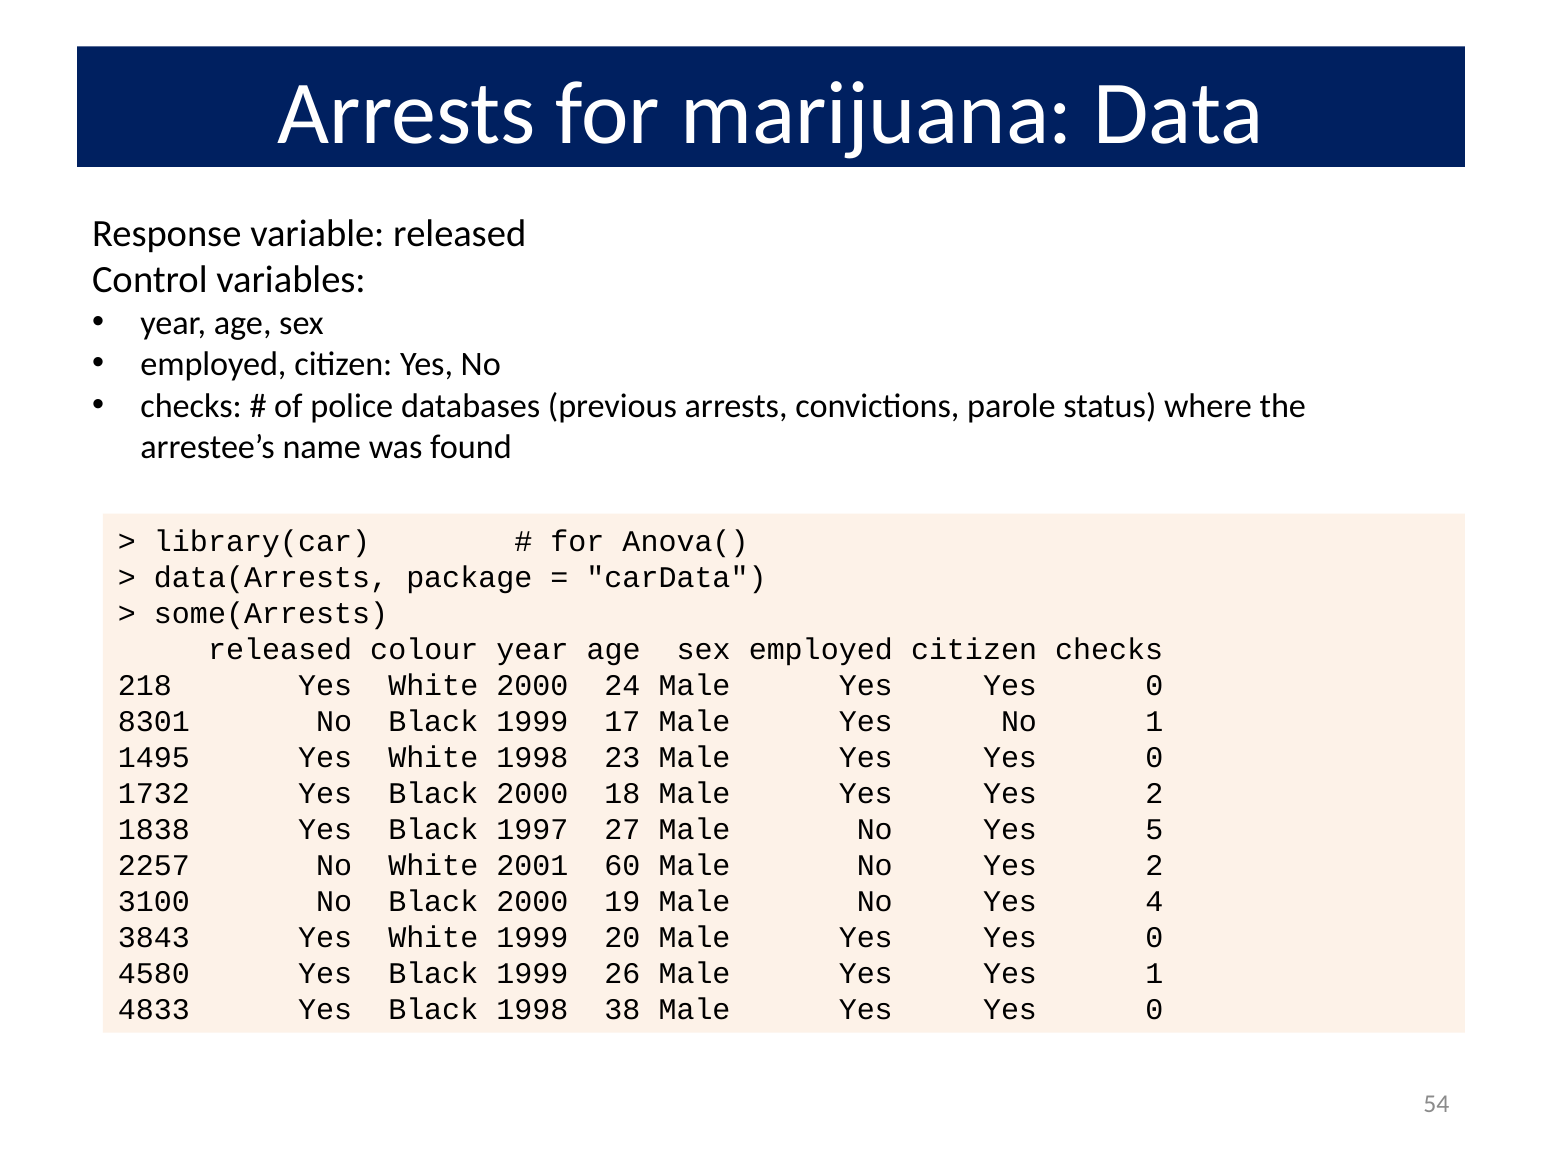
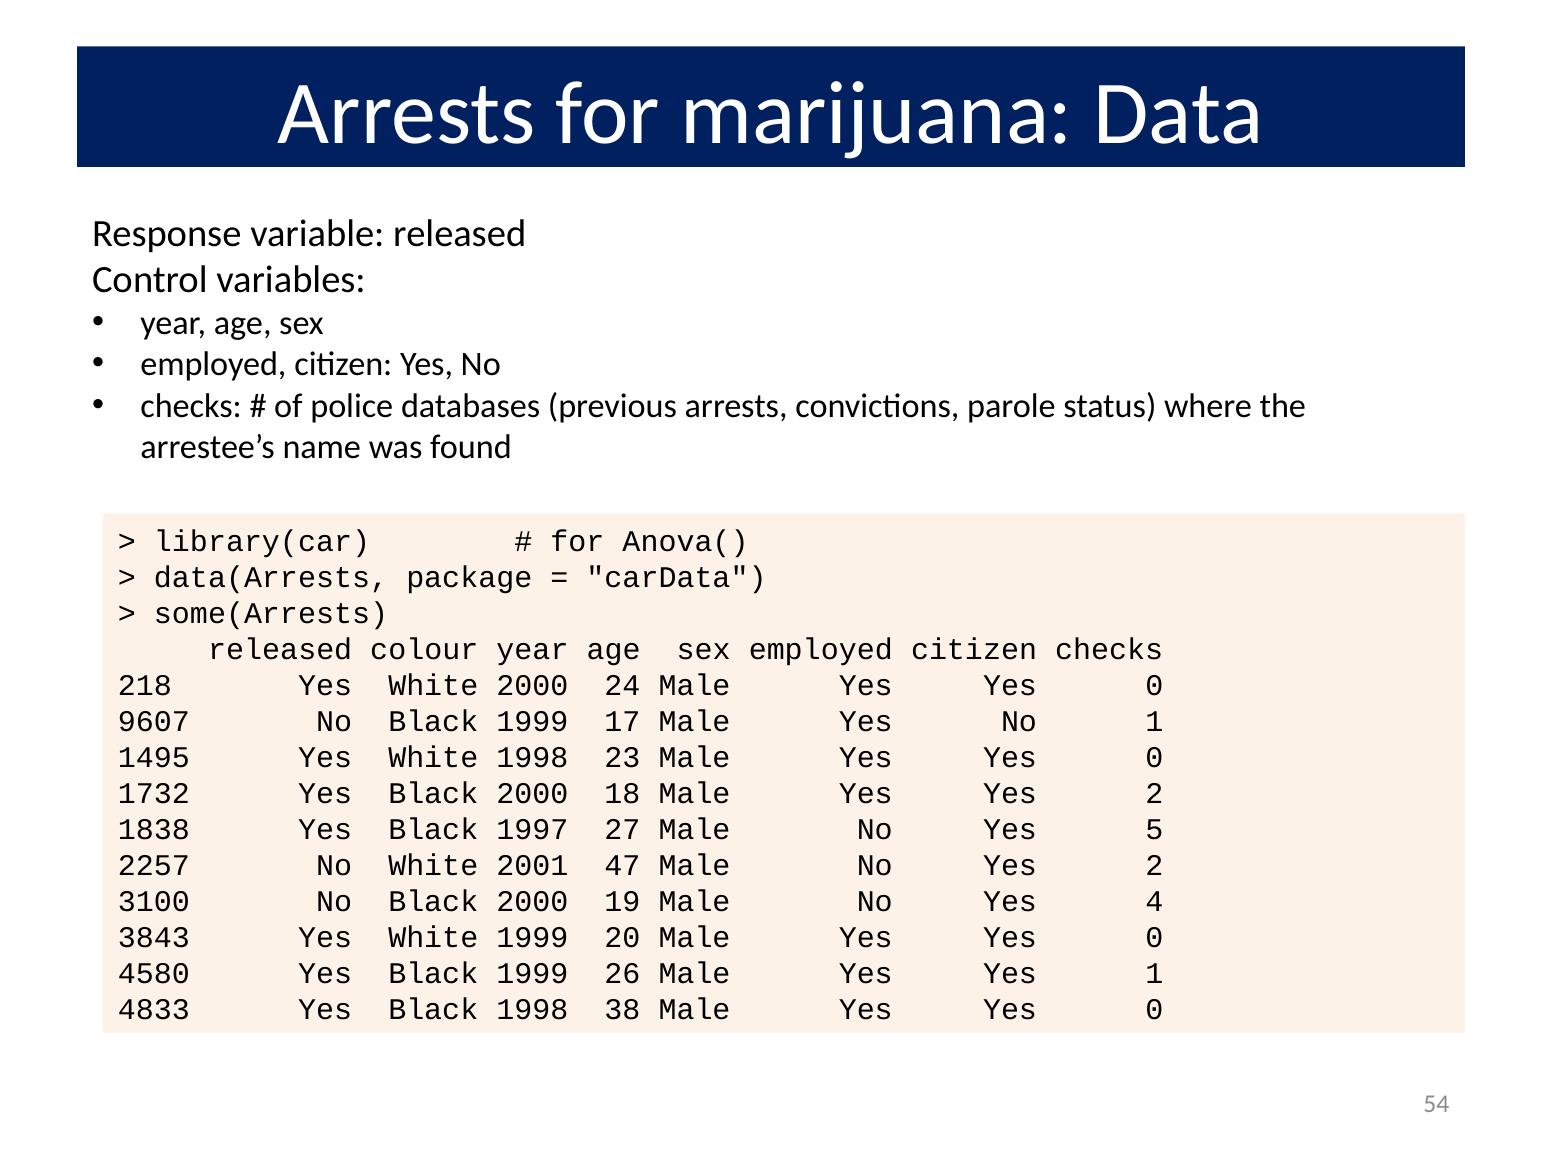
8301: 8301 -> 9607 (154, 722)
60: 60 -> 47 (622, 866)
